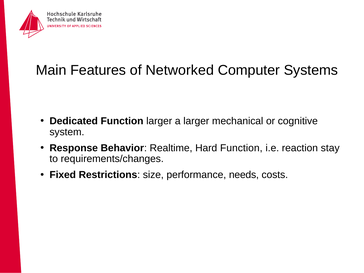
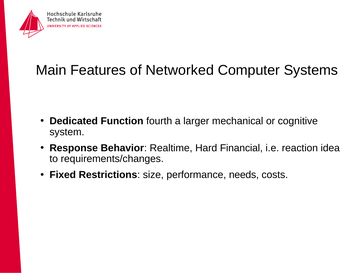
Function larger: larger -> fourth (159, 121)
Hard Function: Function -> Financial (241, 148)
stay: stay -> idea (330, 148)
